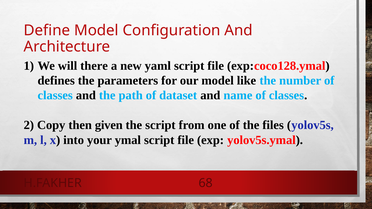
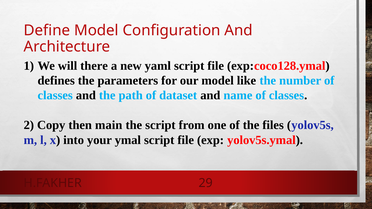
given: given -> main (109, 125)
68: 68 -> 29 (206, 183)
